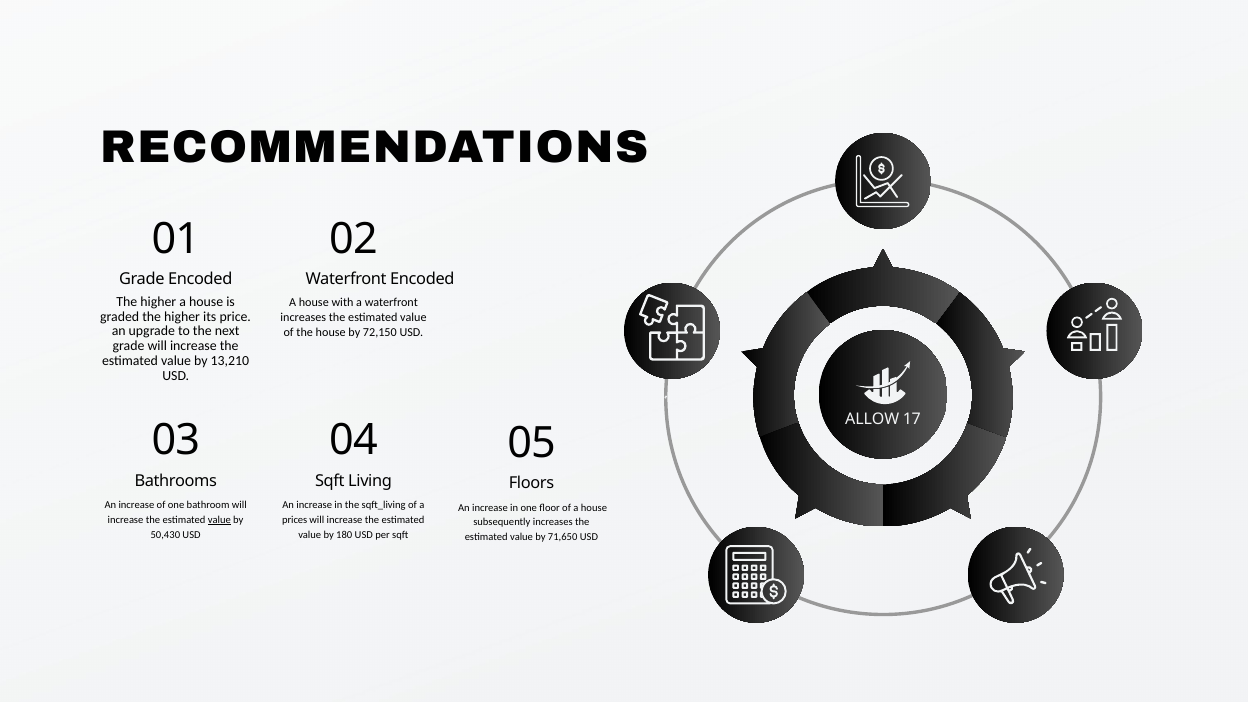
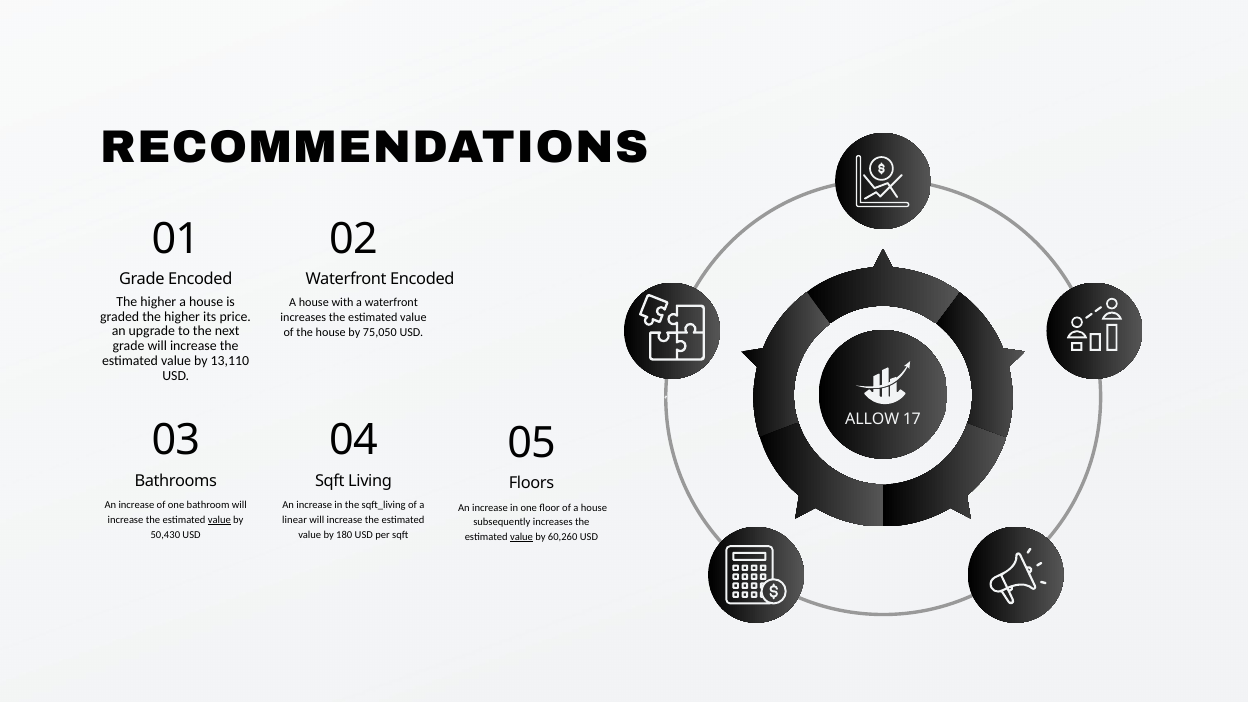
72,150: 72,150 -> 75,050 (380, 332)
13,210: 13,210 -> 13,110 (230, 361)
prices: prices -> linear (295, 520)
value underline: none -> present (521, 537)
71,650: 71,650 -> 60,260 (563, 537)
